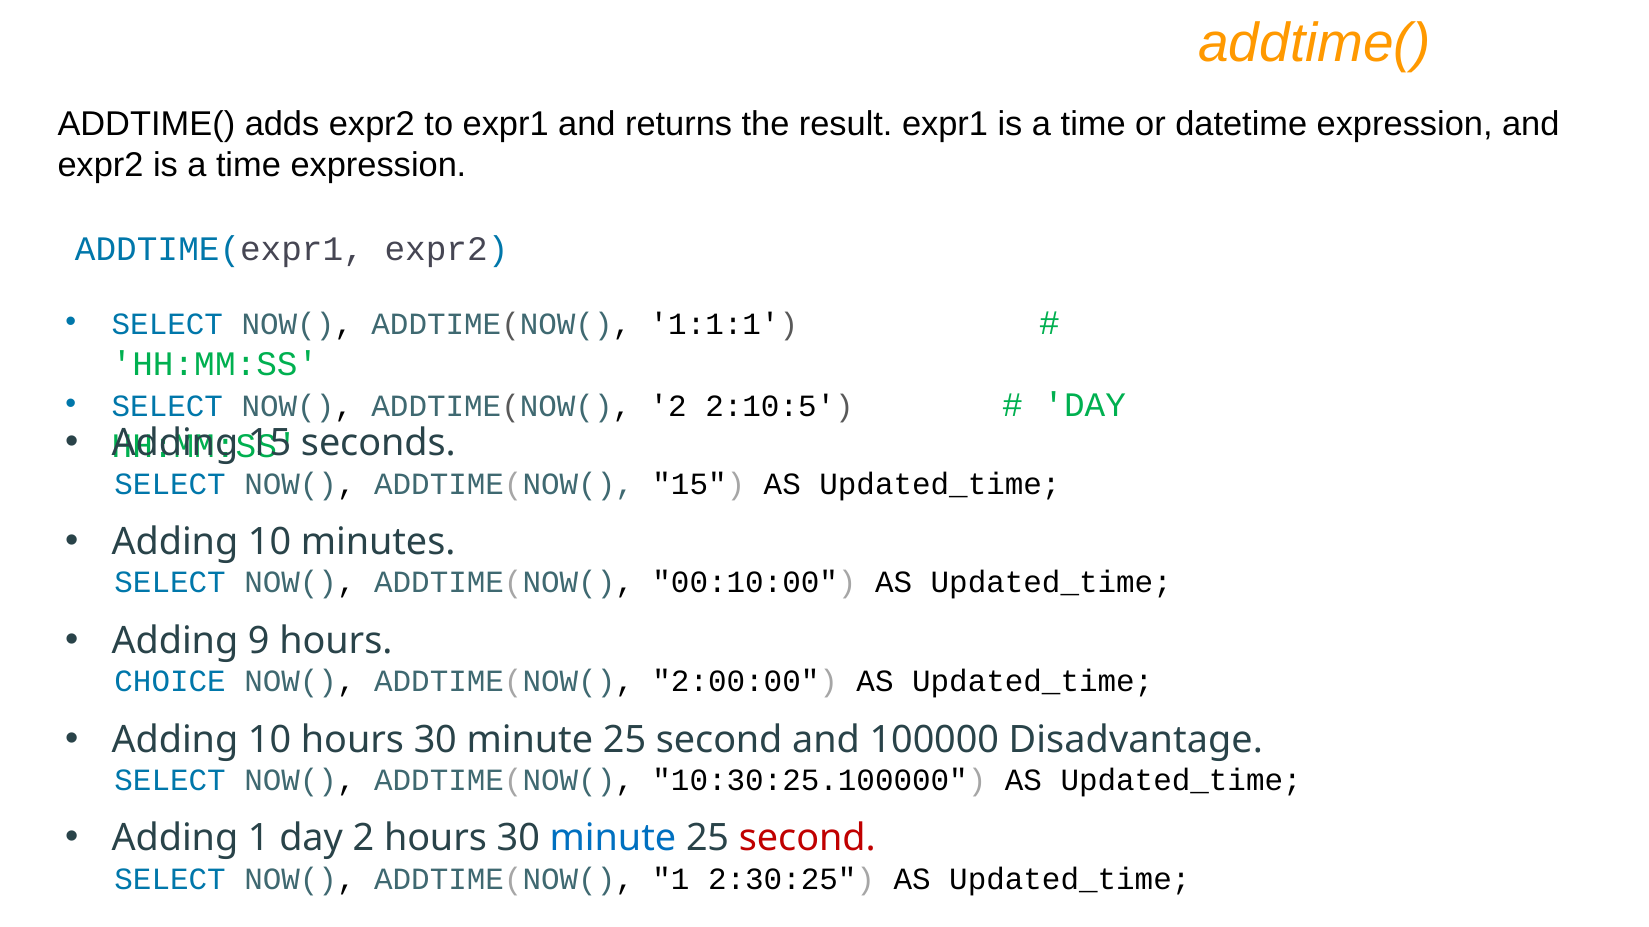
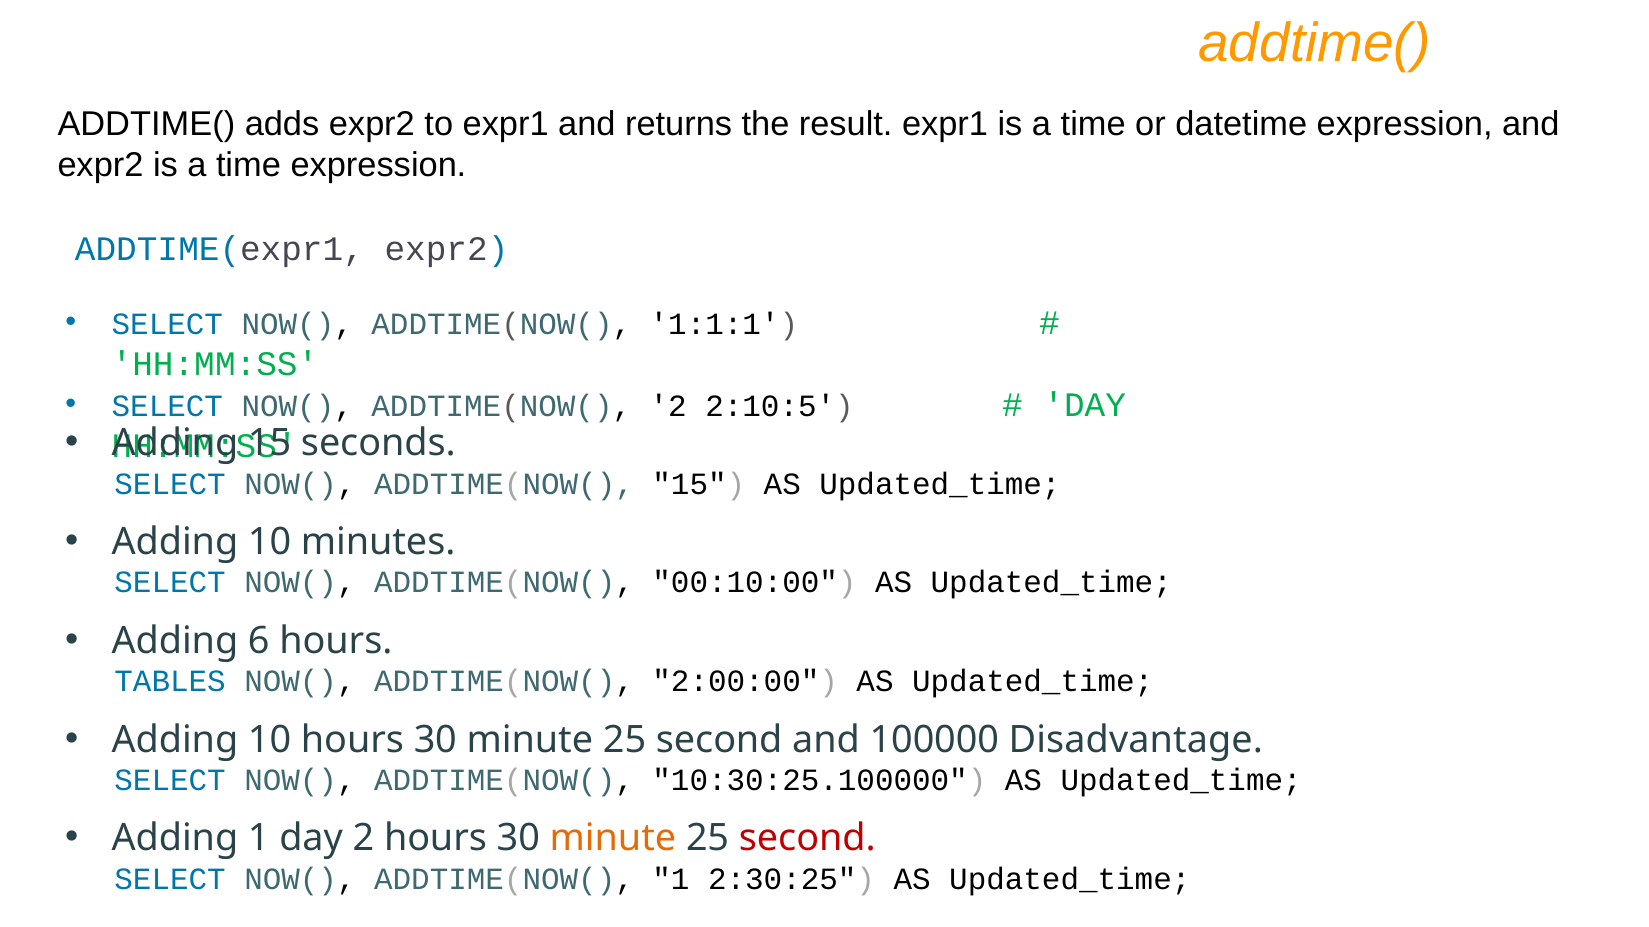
9: 9 -> 6 (259, 641)
CHOICE: CHOICE -> TABLES (170, 682)
minute colour: blue -> orange (613, 839)
